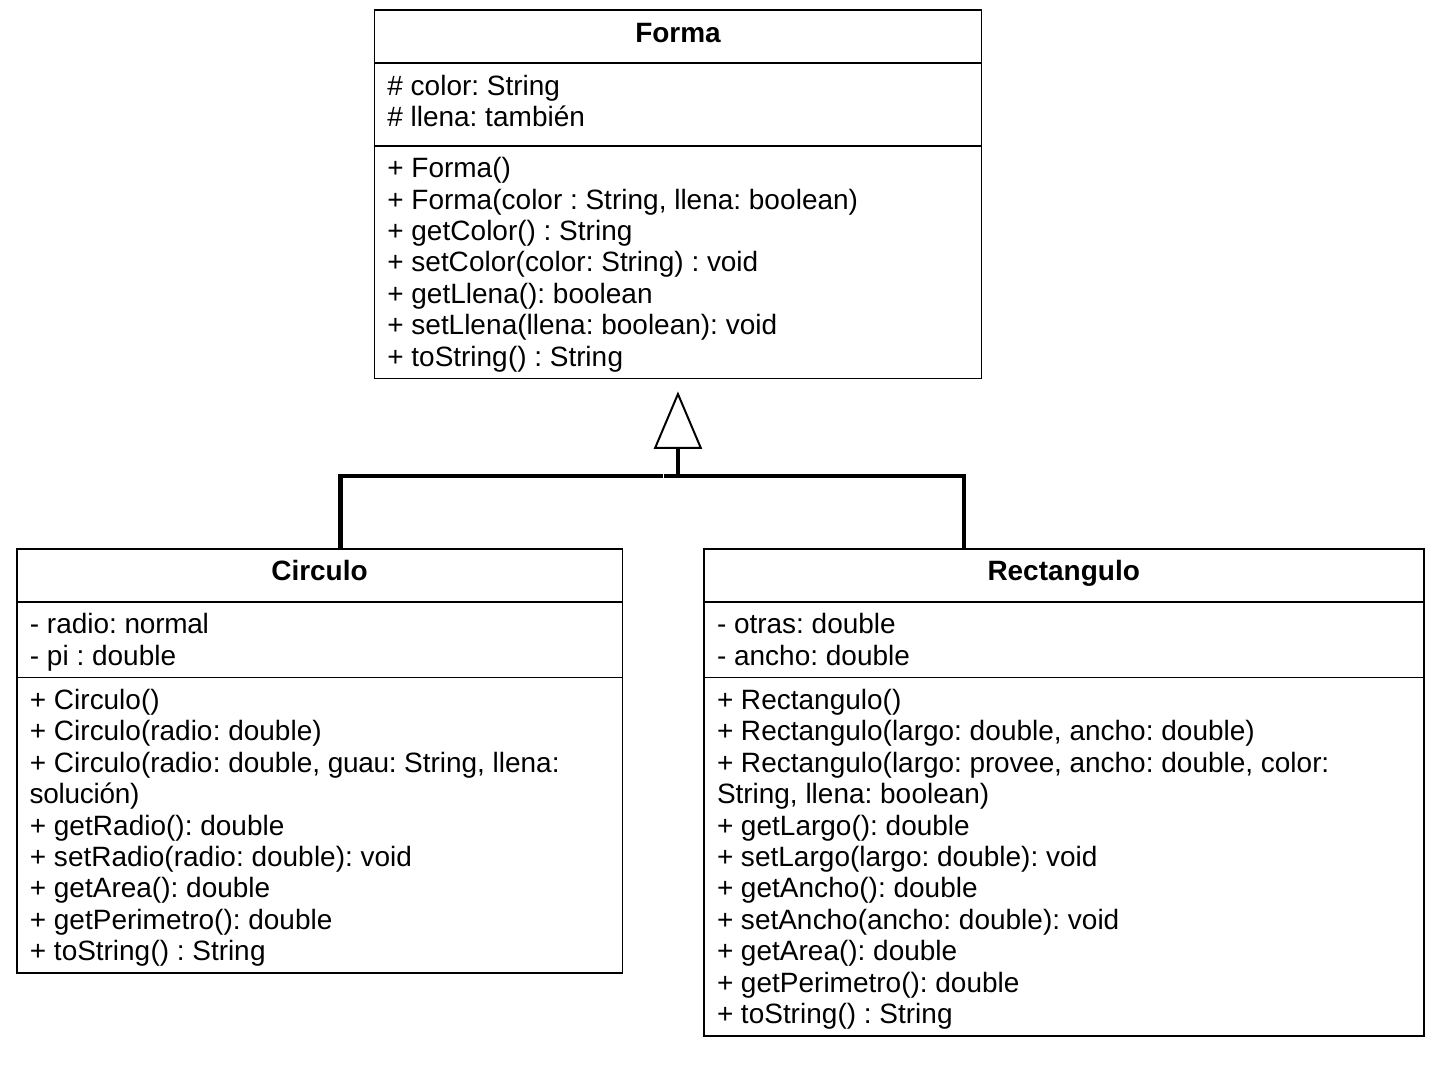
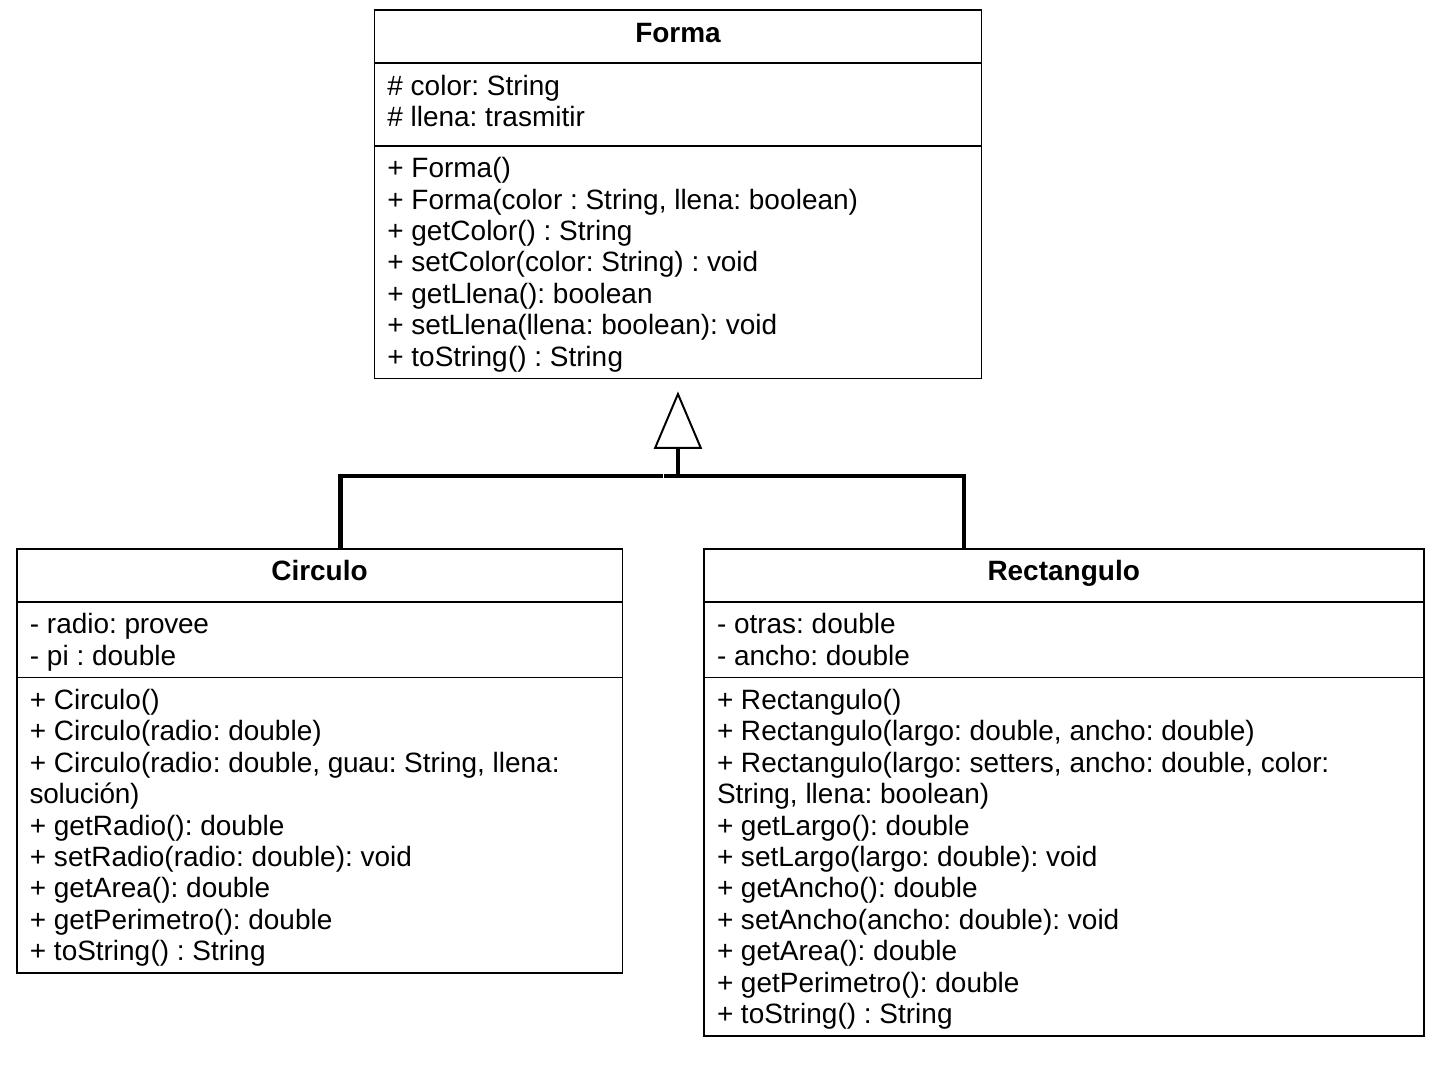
también: también -> trasmitir (535, 117)
normal: normal -> provee (167, 625)
provee: provee -> setters (1016, 763)
